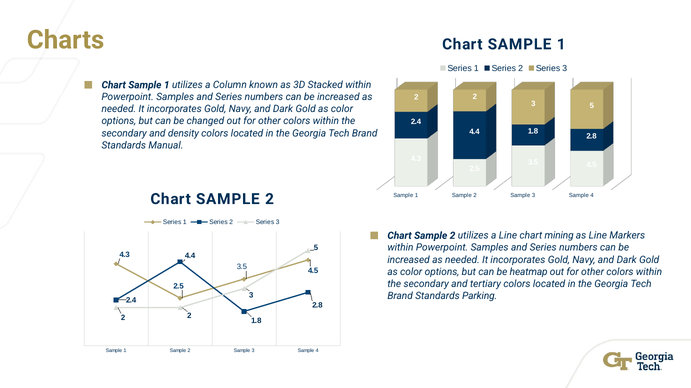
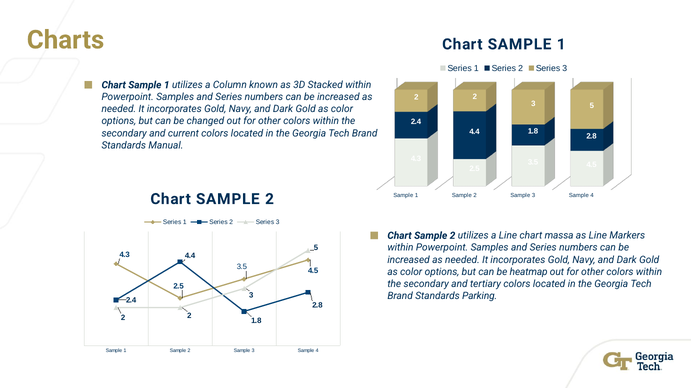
density: density -> current (183, 133)
mining: mining -> massa (559, 236)
